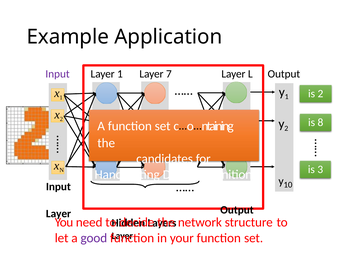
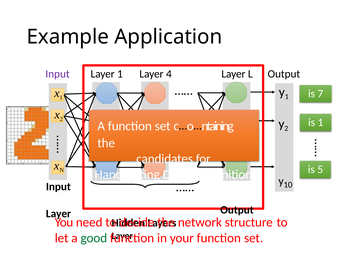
7: 7 -> 4 (169, 74)
is 2: 2 -> 7 (320, 94)
is 8: 8 -> 1 (320, 122)
3: 3 -> 5 (320, 169)
good colour: purple -> green (94, 238)
